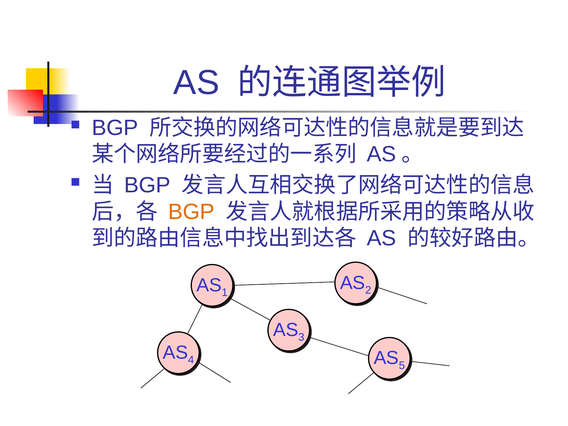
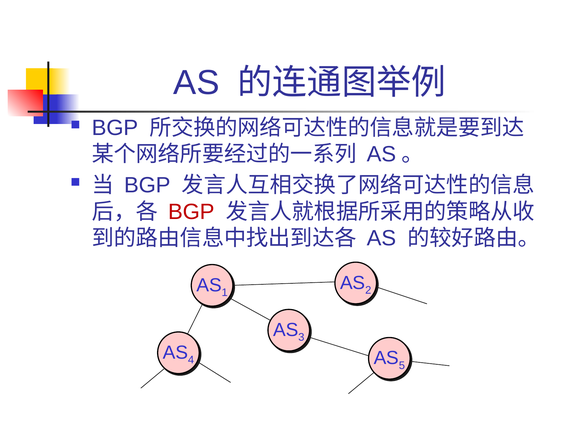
BGP colour: orange -> red (191, 212)
